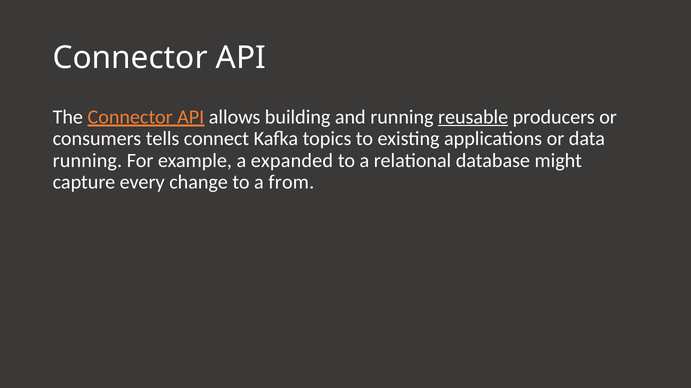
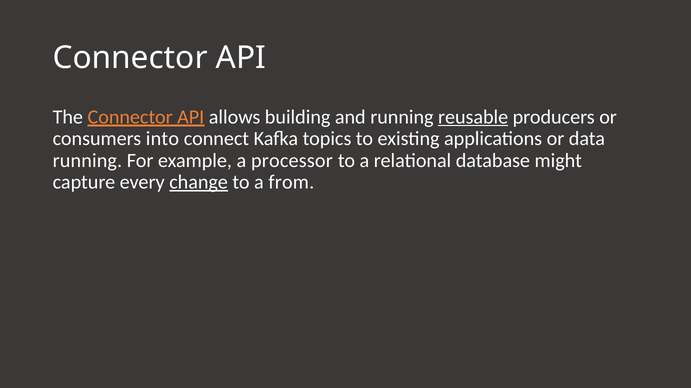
tells: tells -> into (162, 139)
expanded: expanded -> processor (292, 161)
change underline: none -> present (199, 182)
